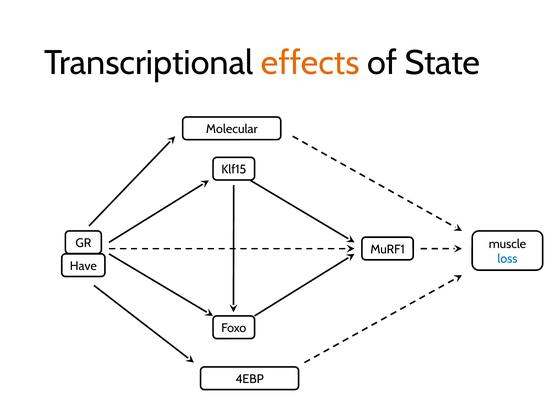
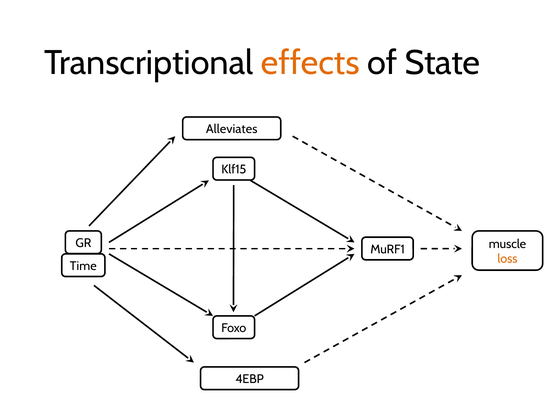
Molecular: Molecular -> Alleviates (232, 129)
loss colour: blue -> orange (507, 259)
Have: Have -> Time (83, 266)
